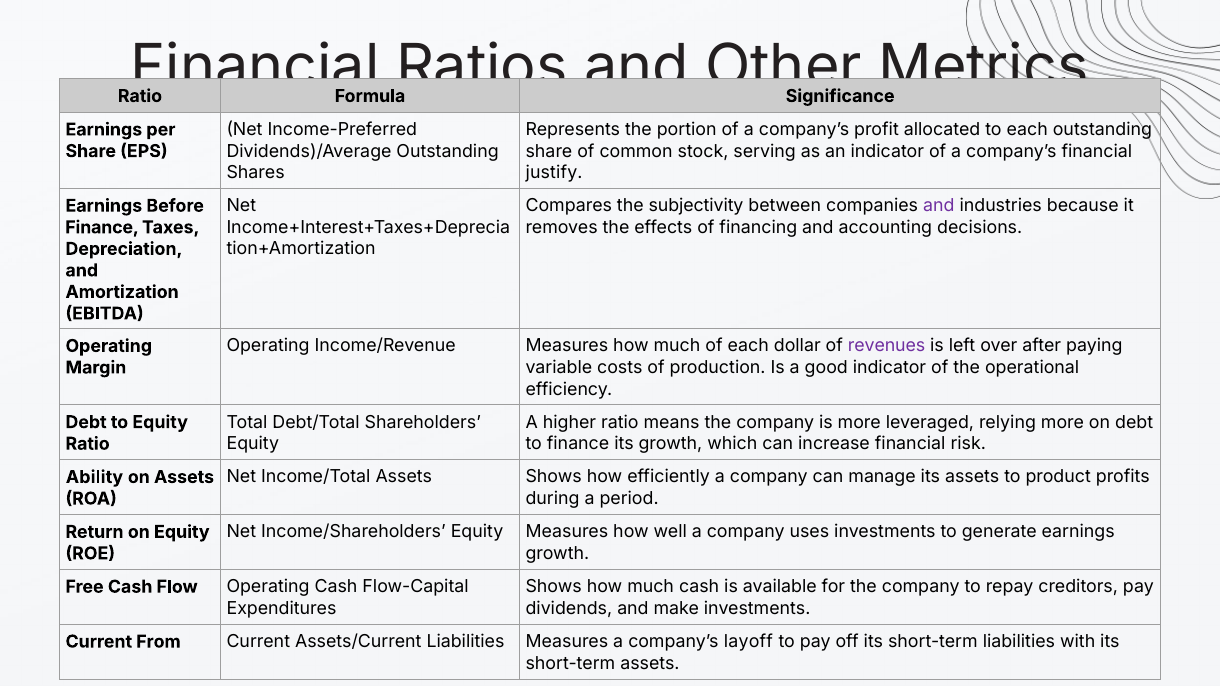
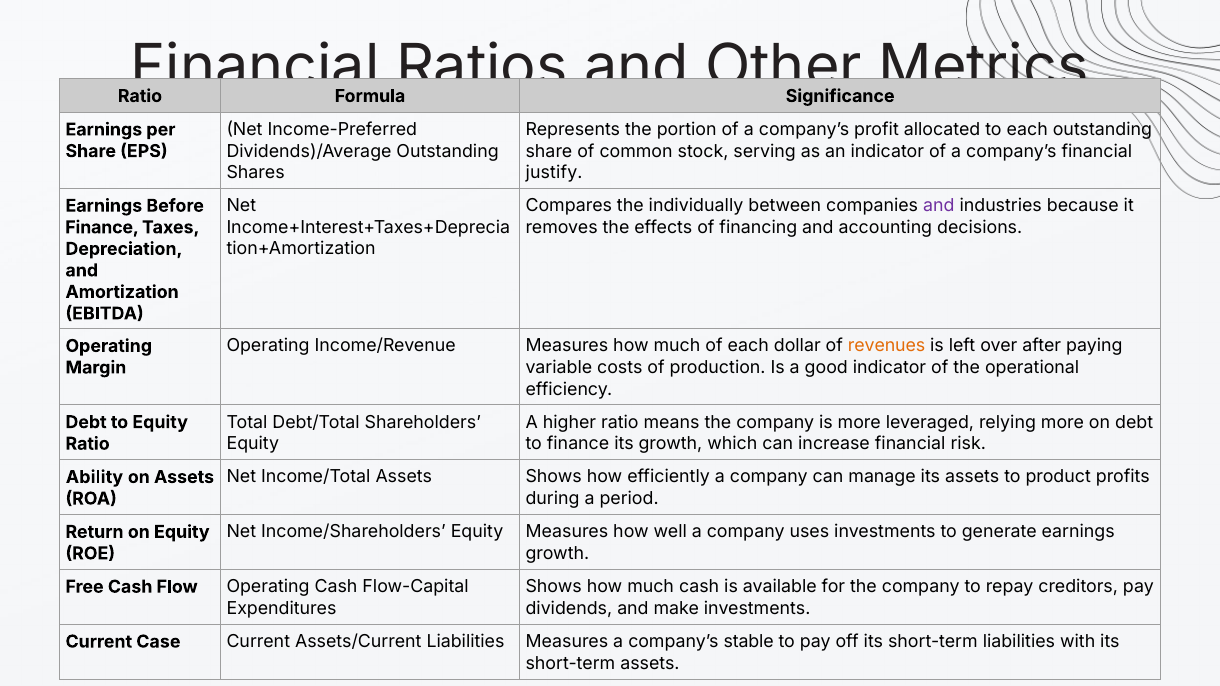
subjectivity: subjectivity -> individually (696, 206)
revenues colour: purple -> orange (887, 346)
From: From -> Case (158, 642)
layoff: layoff -> stable (749, 642)
